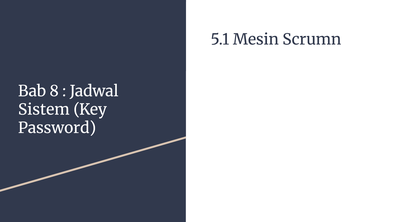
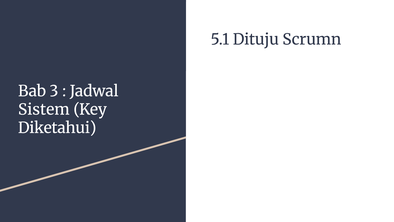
Mesin: Mesin -> Dituju (256, 39)
8: 8 -> 3 (54, 91)
Password: Password -> Diketahui (57, 128)
